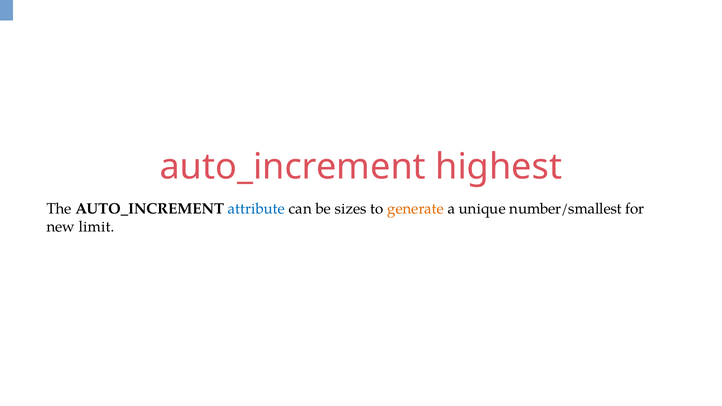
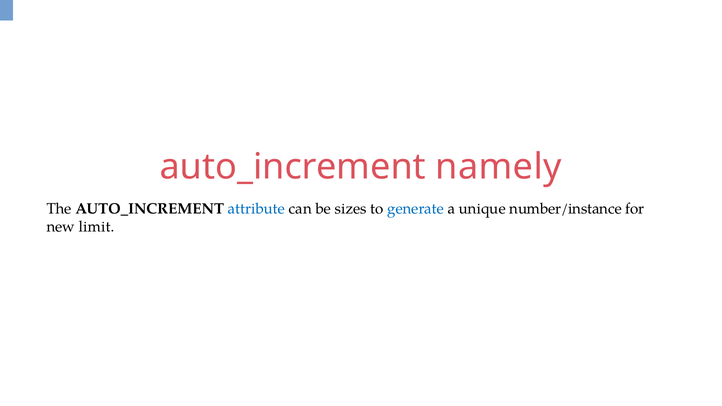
highest: highest -> namely (499, 167)
generate colour: orange -> blue (416, 209)
number/smallest: number/smallest -> number/instance (566, 209)
